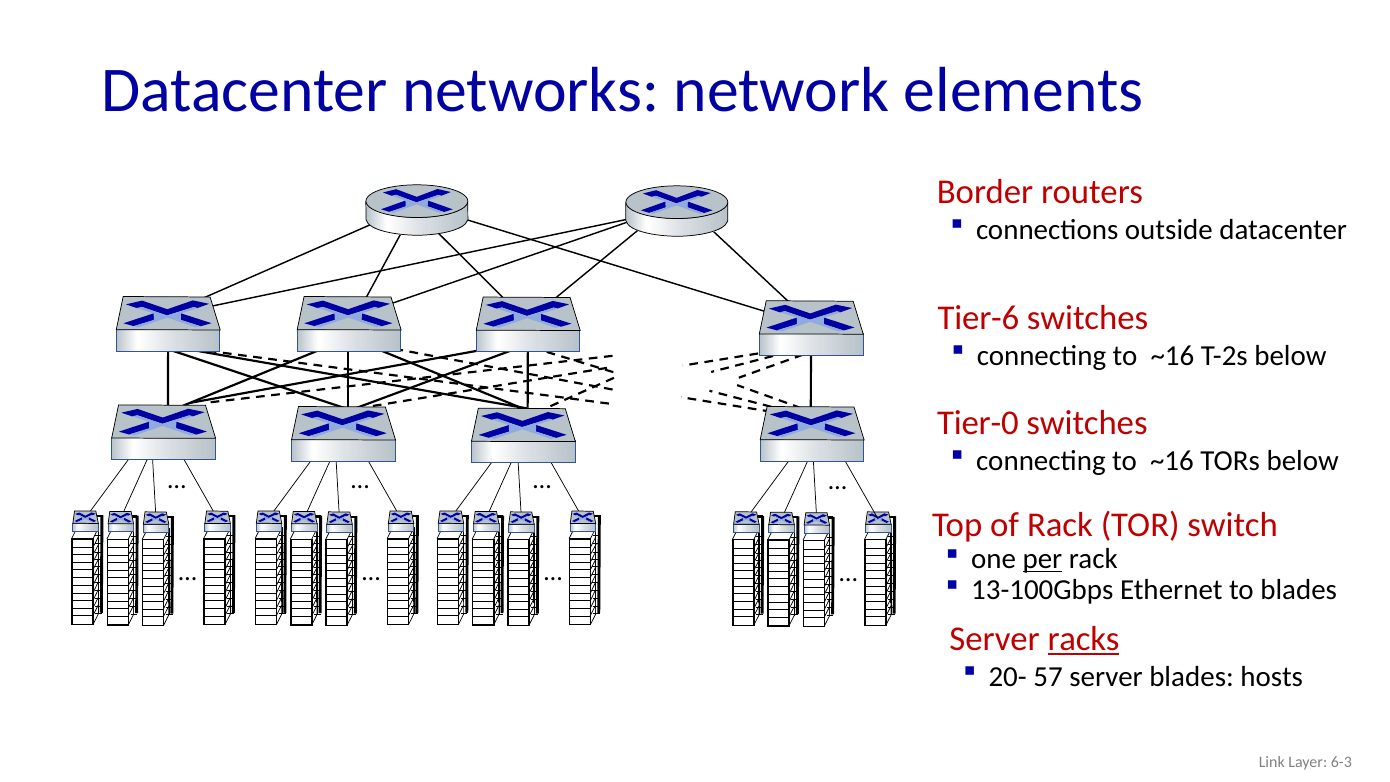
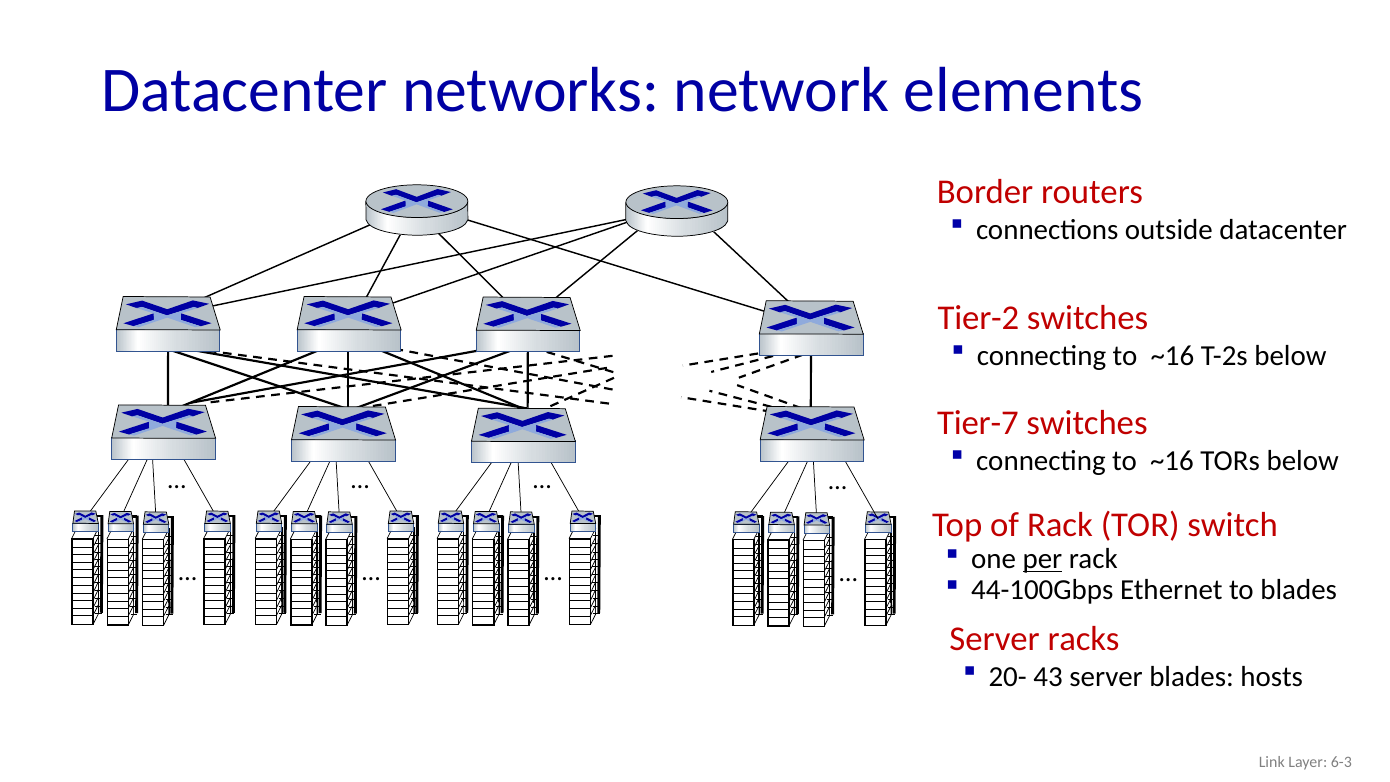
Tier-6: Tier-6 -> Tier-2 (978, 318)
Tier-0: Tier-0 -> Tier-7 (978, 423)
13-100Gbps: 13-100Gbps -> 44-100Gbps (1042, 590)
racks underline: present -> none (1084, 639)
57: 57 -> 43 (1048, 677)
